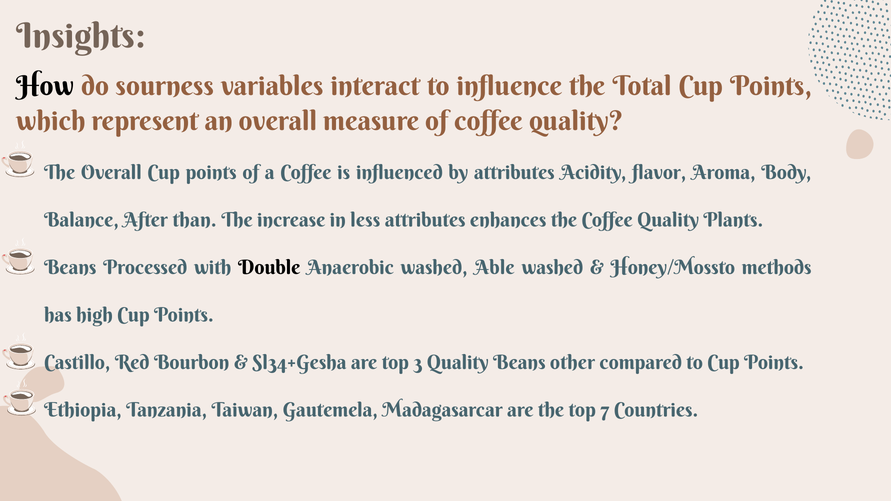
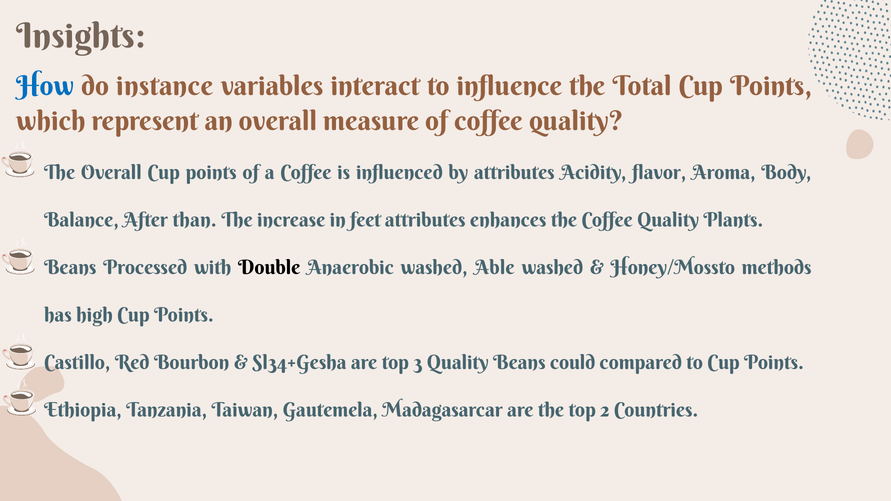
How colour: black -> blue (45, 86)
sourness: sourness -> instance (165, 86)
less: less -> feet (365, 220)
other: other -> could (573, 363)
7: 7 -> 2 (605, 410)
